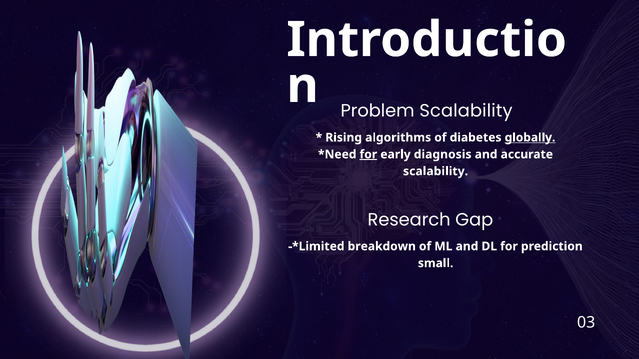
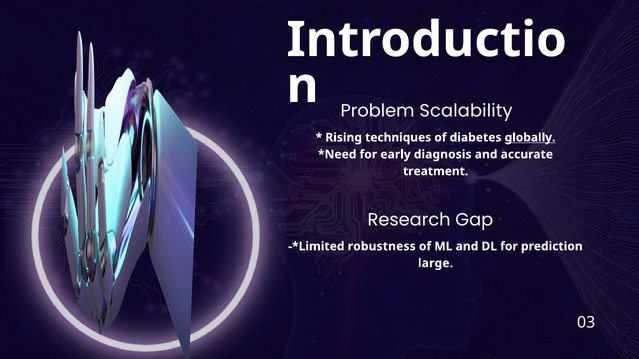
algorithms: algorithms -> techniques (398, 138)
for underline: present -> none (368, 155)
scalability: scalability -> treatment (436, 171)
breakdown: breakdown -> robustness (382, 247)
small: small -> large (436, 264)
